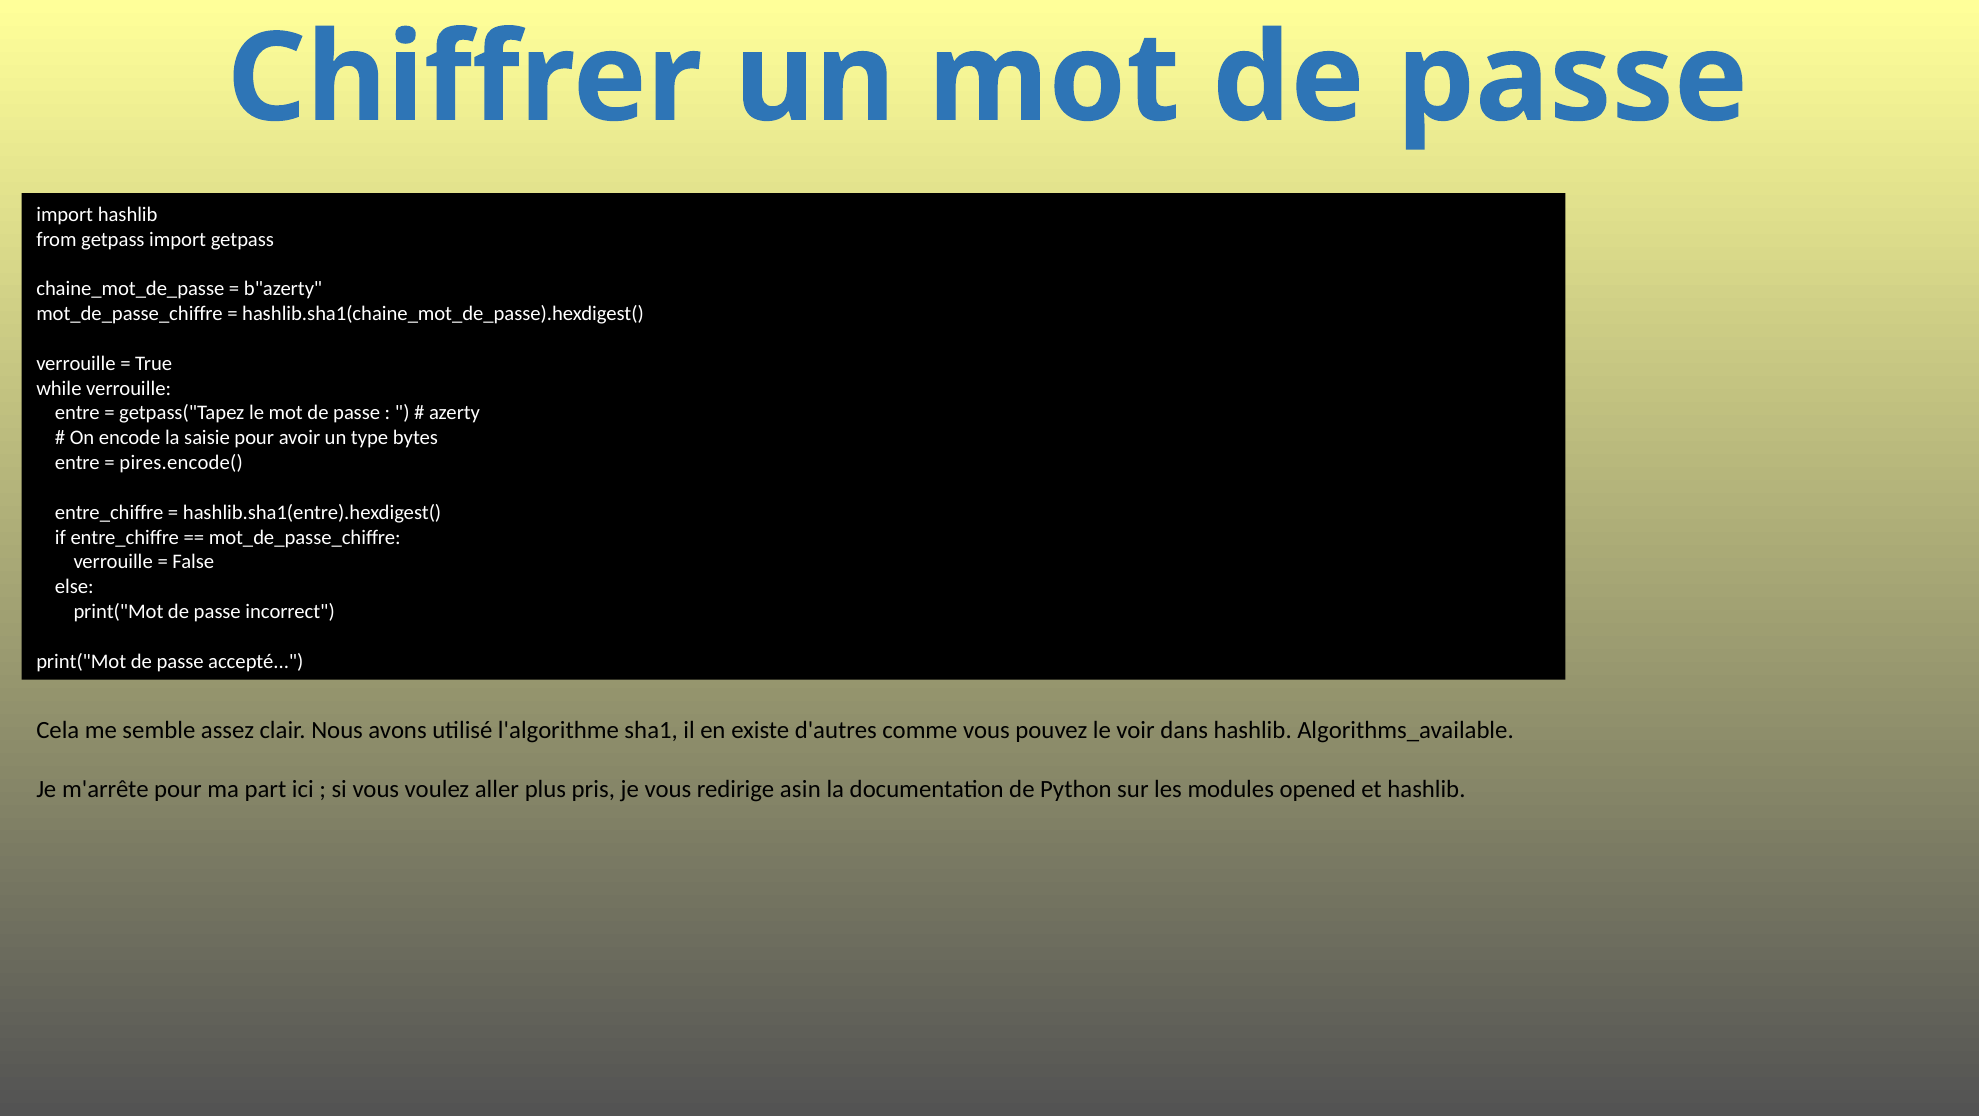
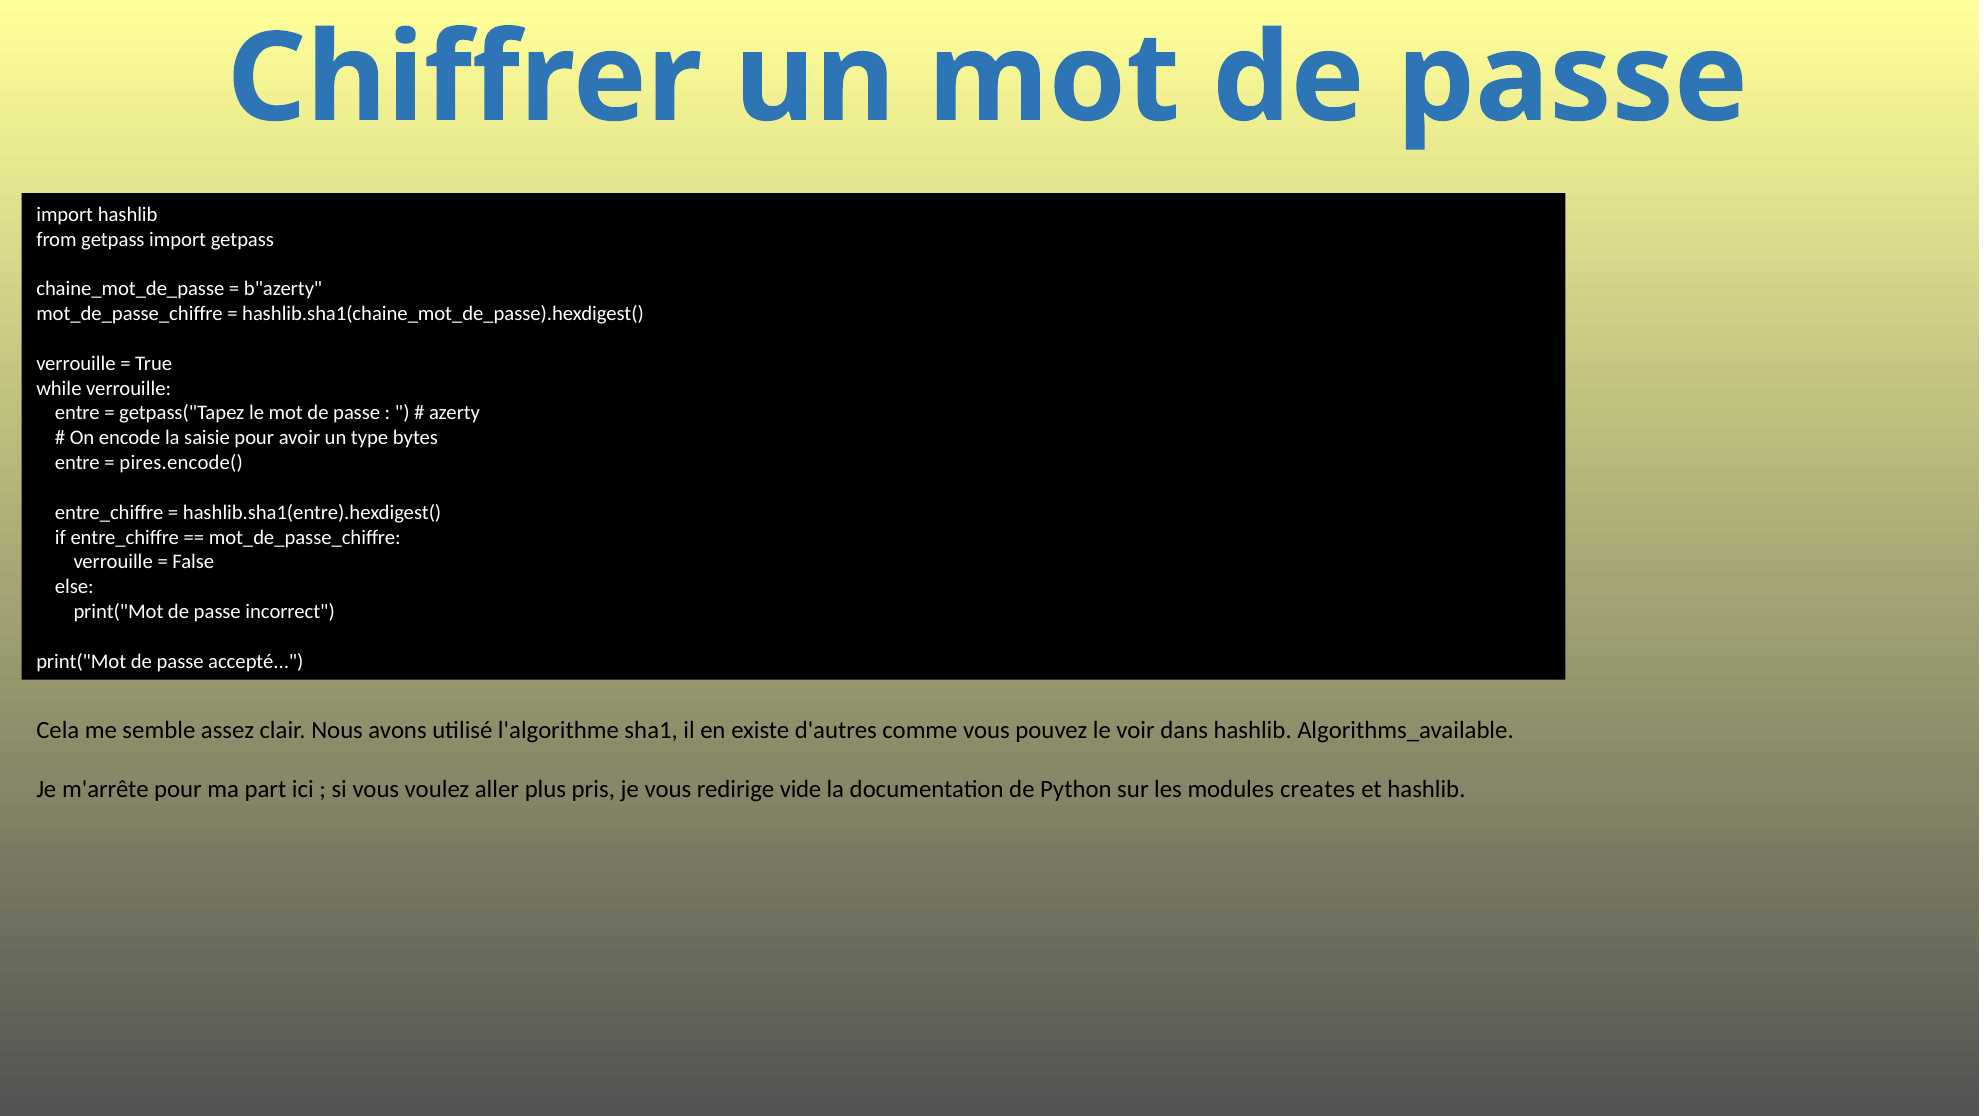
asin: asin -> vide (801, 790)
opened: opened -> creates (1318, 790)
